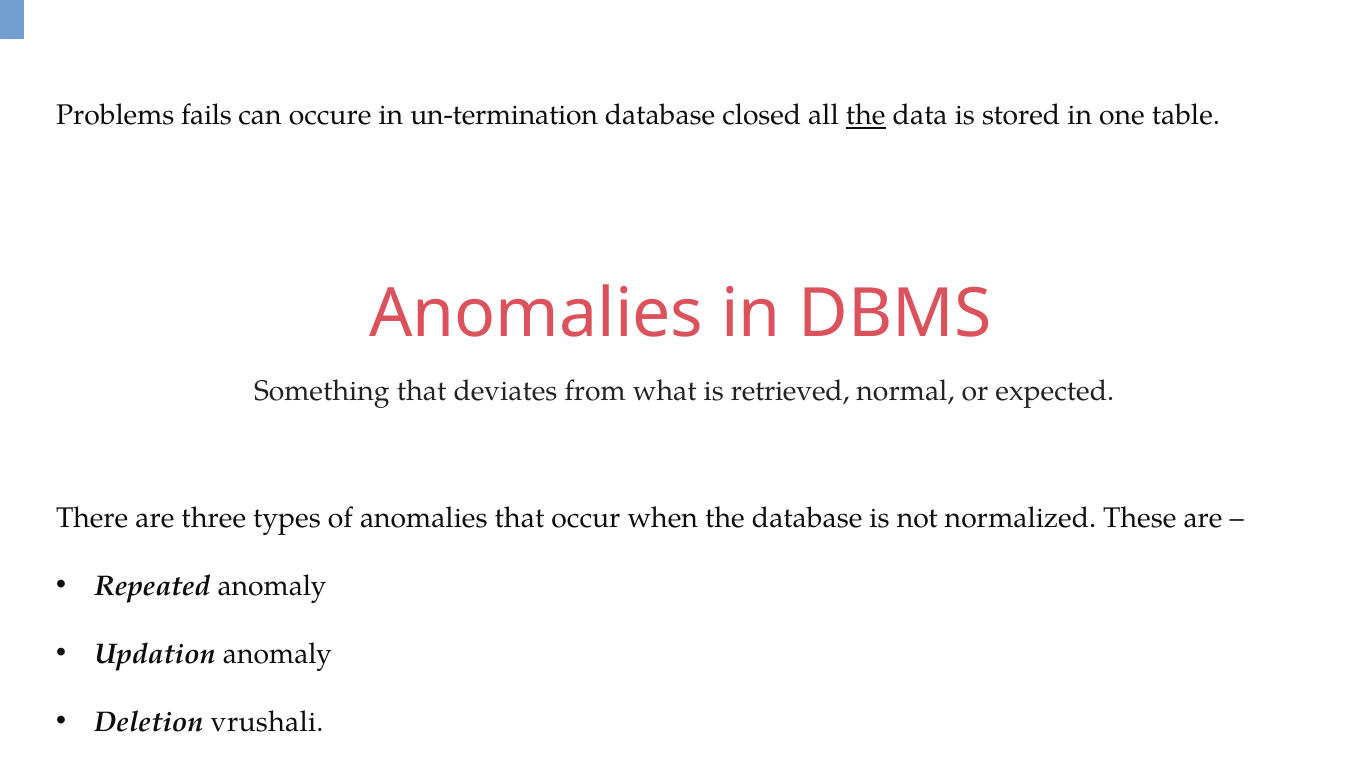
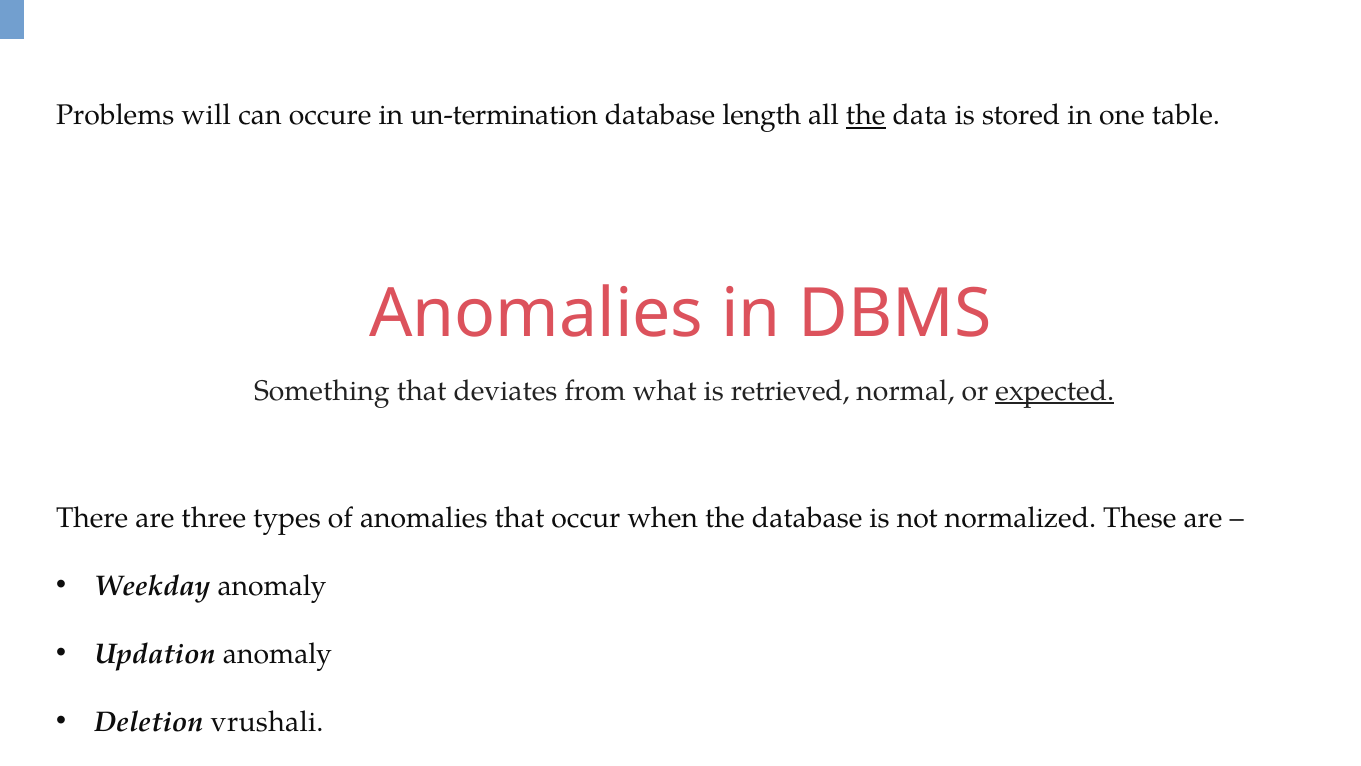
fails: fails -> will (206, 115)
closed: closed -> length (762, 115)
expected underline: none -> present (1055, 391)
Repeated: Repeated -> Weekday (152, 586)
